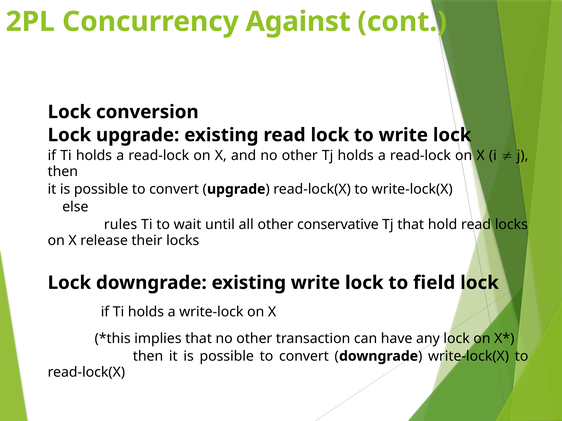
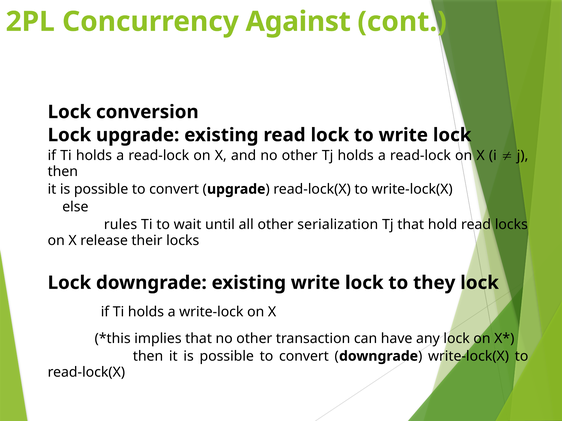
conservative: conservative -> serialization (338, 225)
field: field -> they (434, 283)
